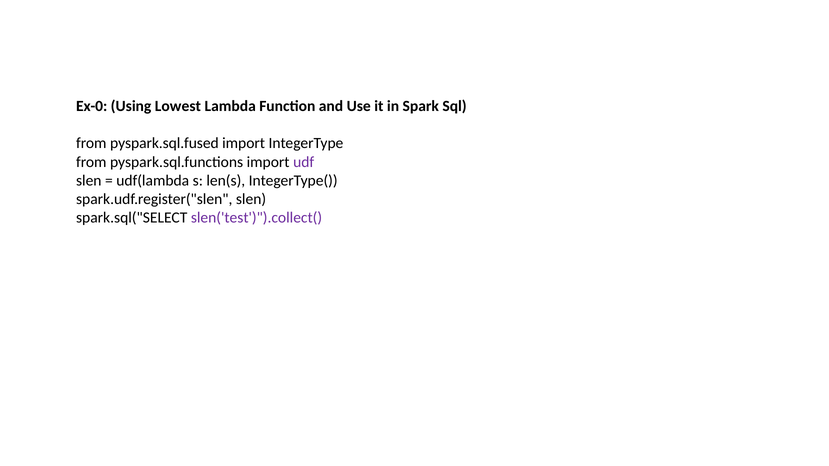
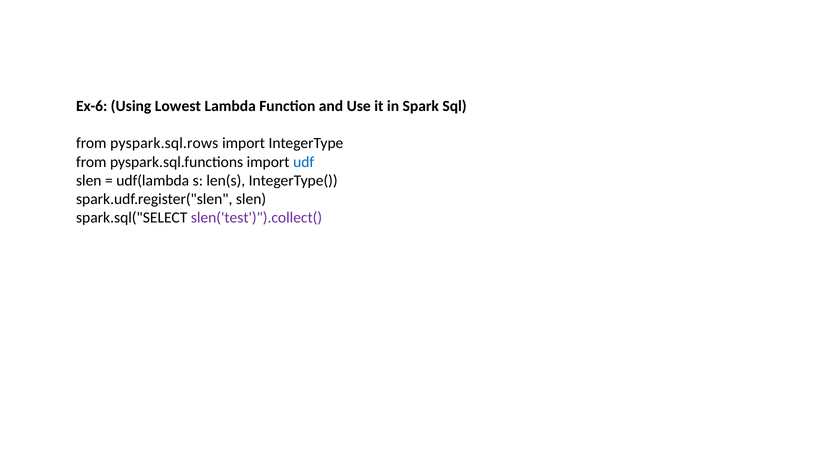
Ex-0: Ex-0 -> Ex-6 (92, 106)
pyspark.sql.fused: pyspark.sql.fused -> pyspark.sql.rows (164, 143)
udf colour: purple -> blue (304, 162)
